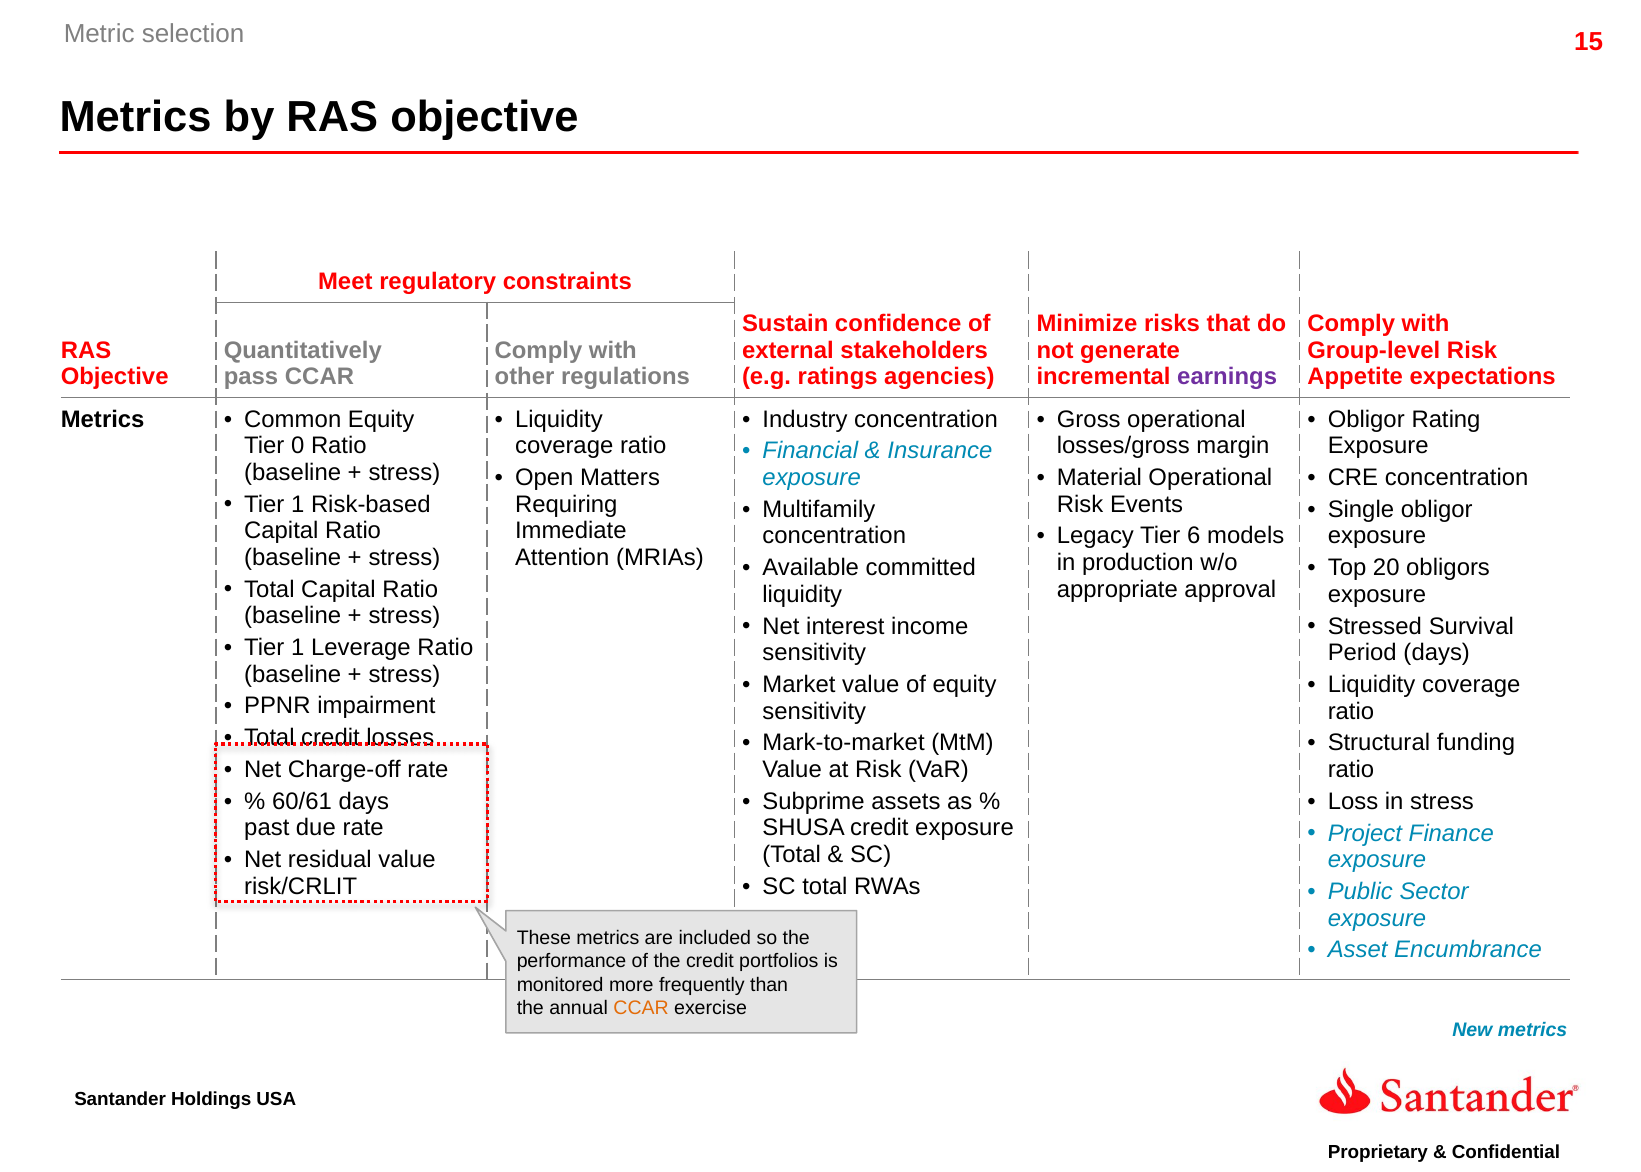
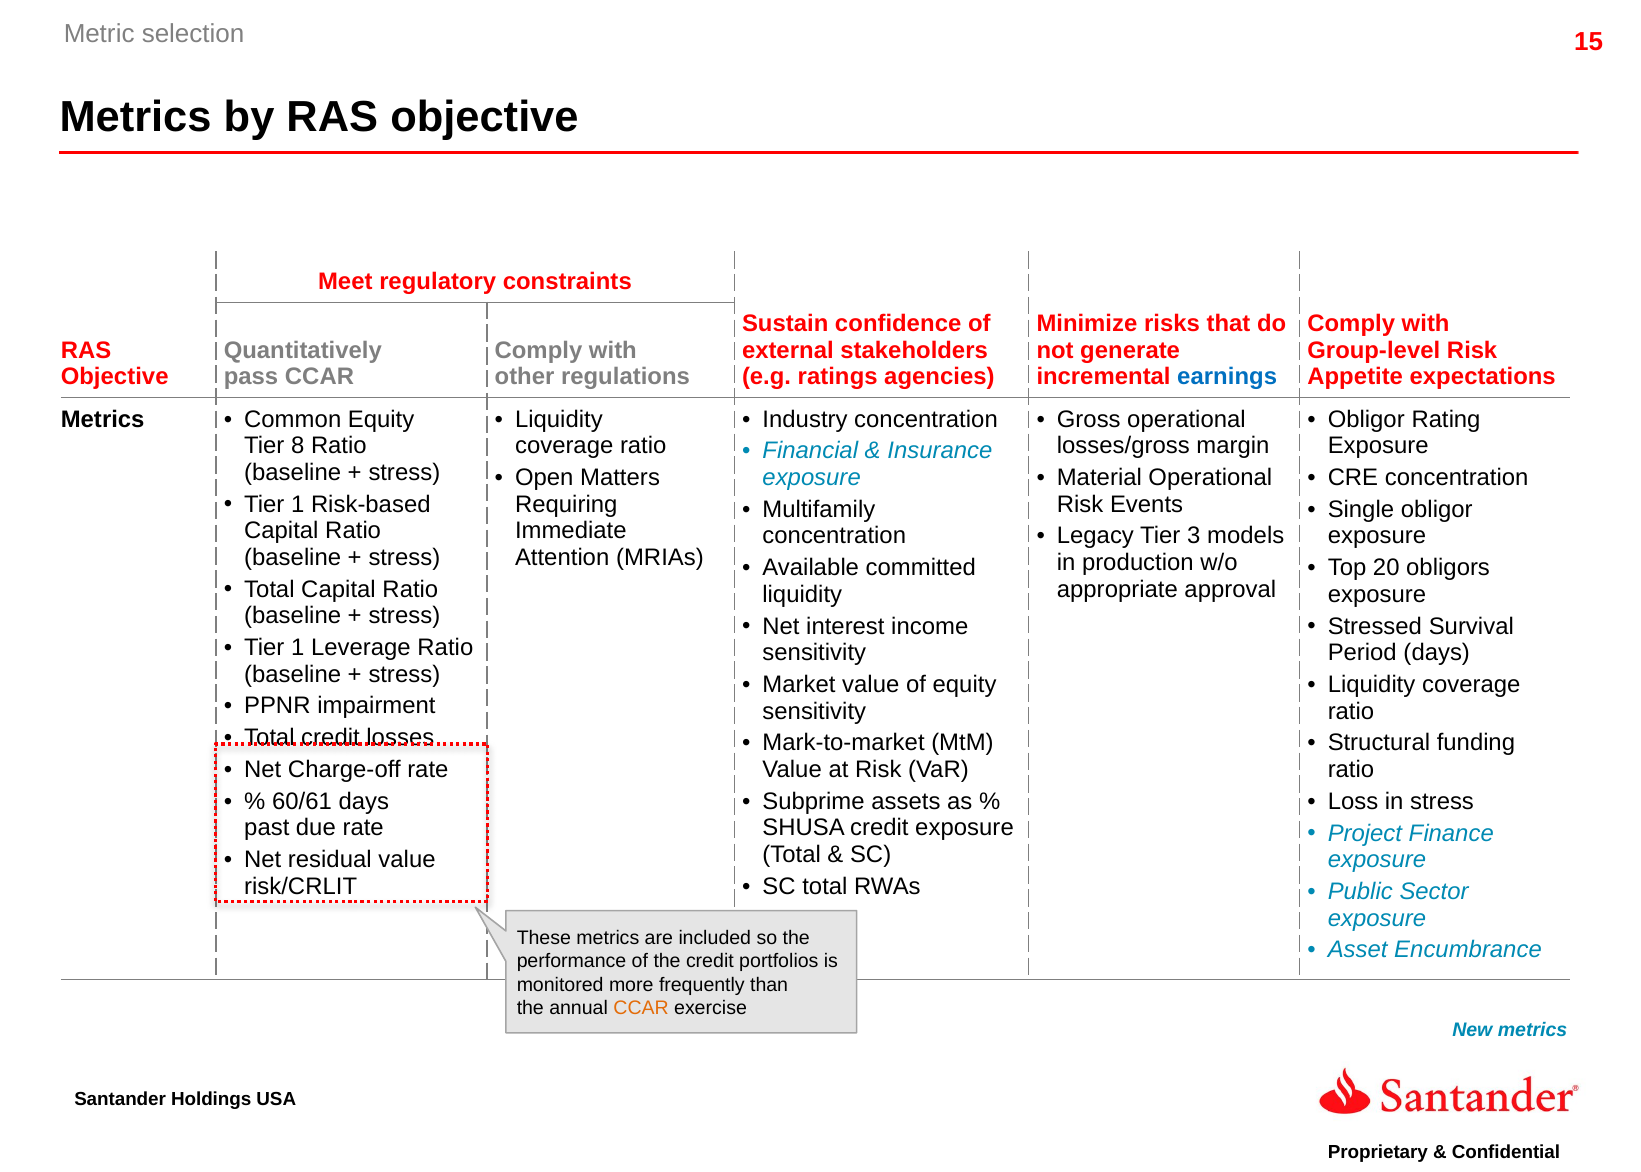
earnings colour: purple -> blue (1227, 377)
0: 0 -> 8 (298, 446)
6: 6 -> 3 (1194, 536)
